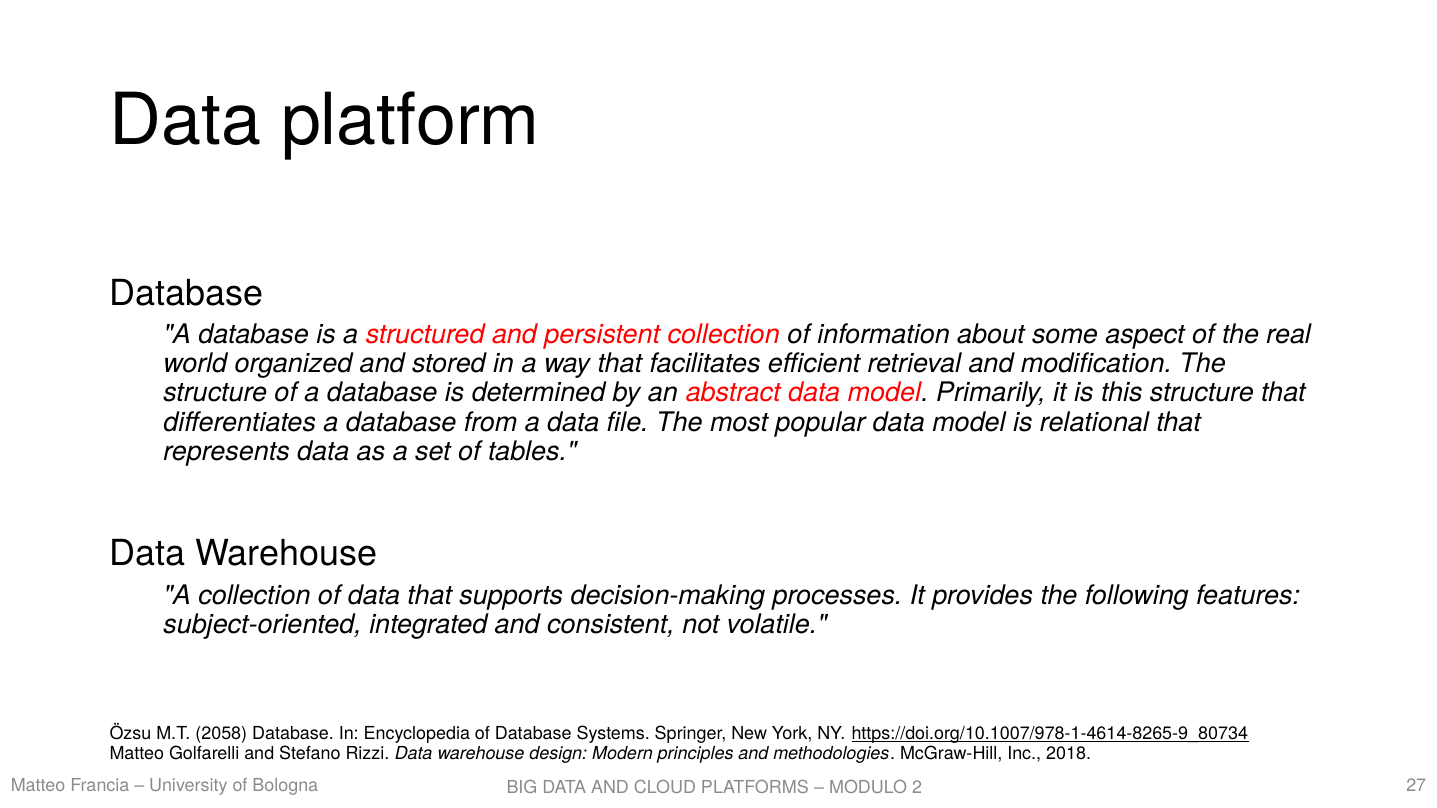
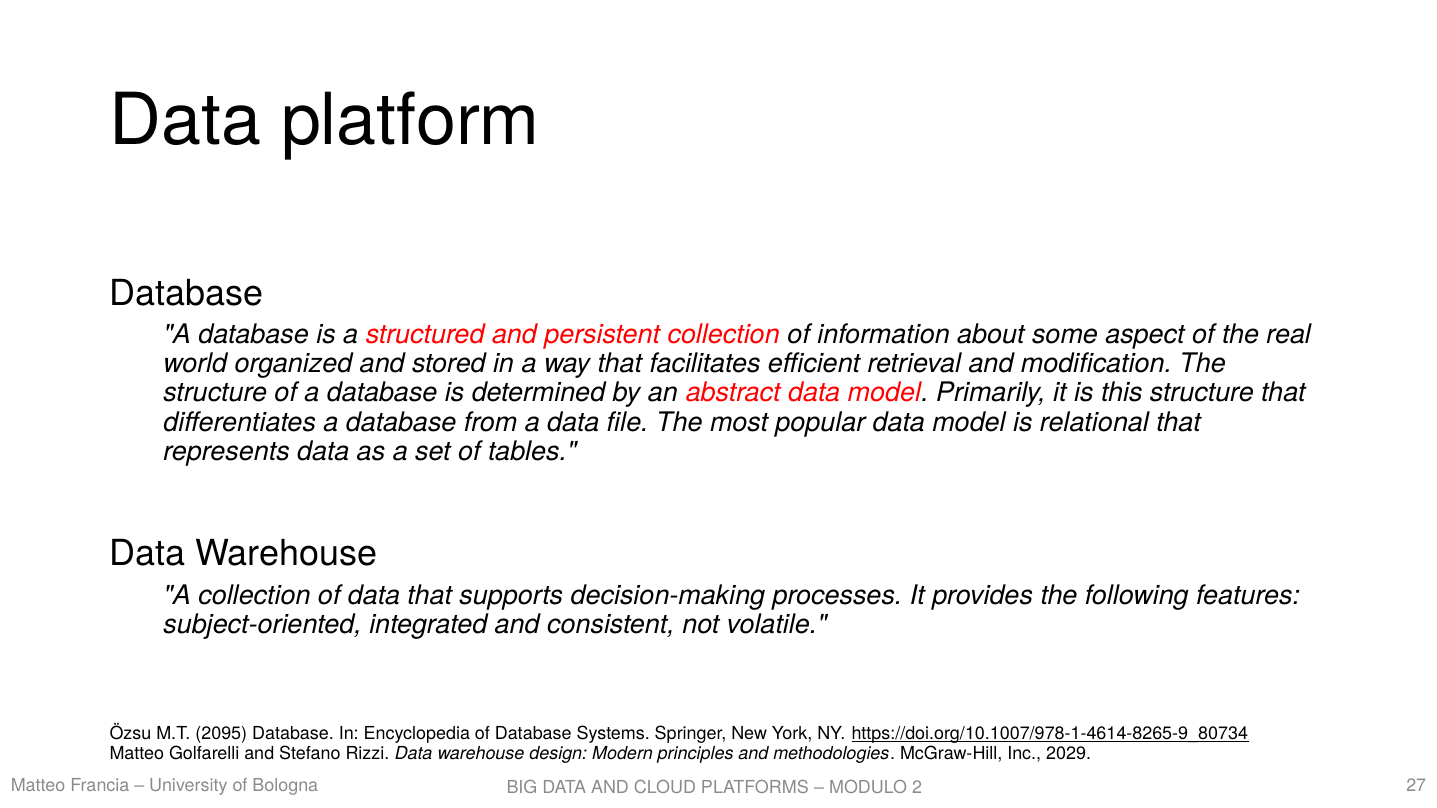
2058: 2058 -> 2095 (221, 733)
2018: 2018 -> 2029 (1069, 754)
